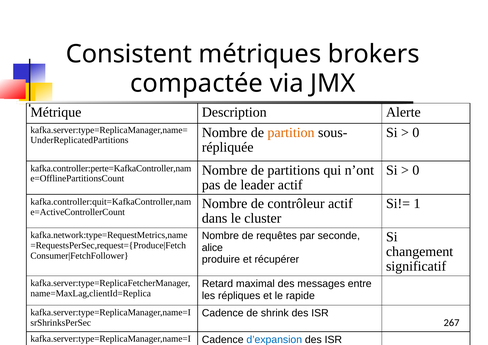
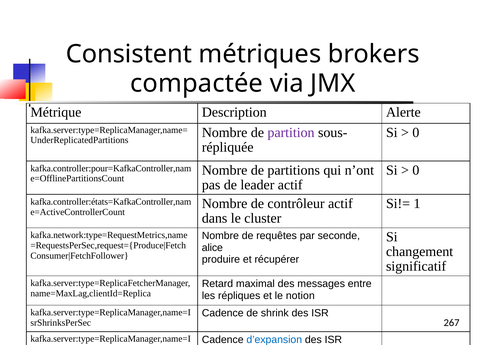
partition colour: orange -> purple (291, 133)
kafka.controller:perte=KafkaController,nam: kafka.controller:perte=KafkaController,nam -> kafka.controller:pour=KafkaController,nam (111, 168)
kafka.controller:quit=KafkaController,nam: kafka.controller:quit=KafkaController,nam -> kafka.controller:états=KafkaController,nam (111, 202)
rapide: rapide -> notion (300, 296)
